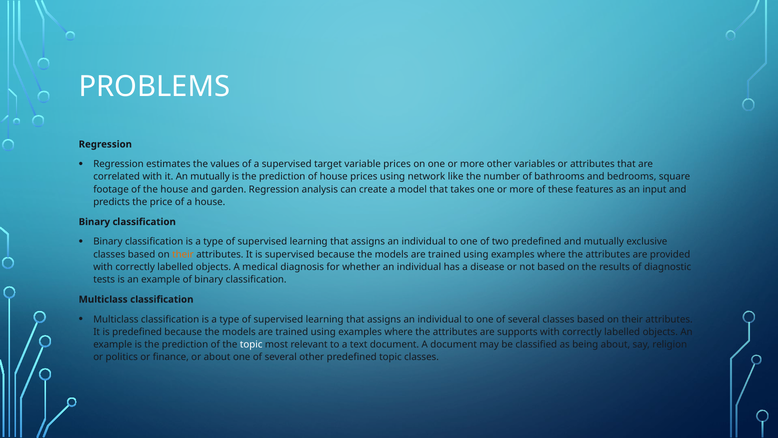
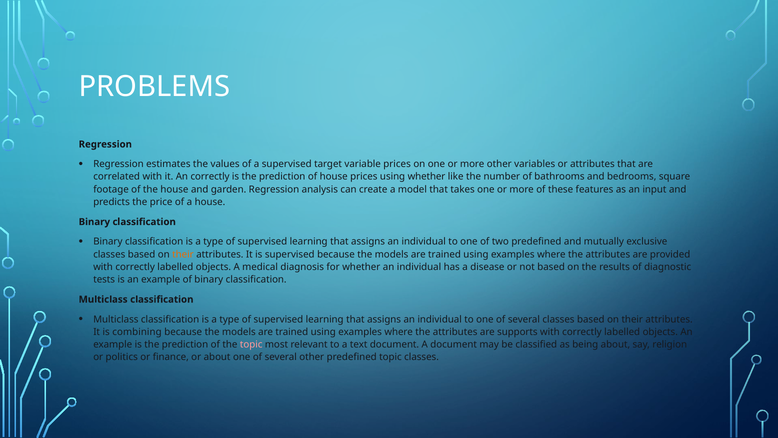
An mutually: mutually -> correctly (210, 177)
using network: network -> whether (427, 177)
is predefined: predefined -> combining (137, 332)
topic colour: white -> pink (251, 344)
